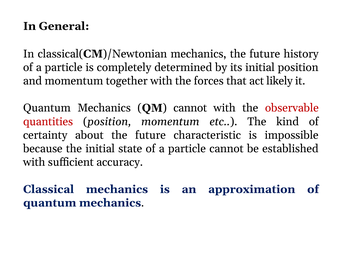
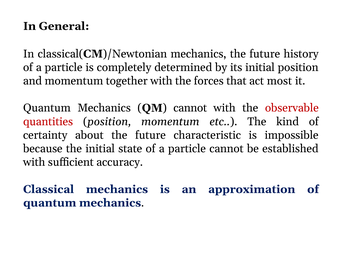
likely: likely -> most (279, 81)
